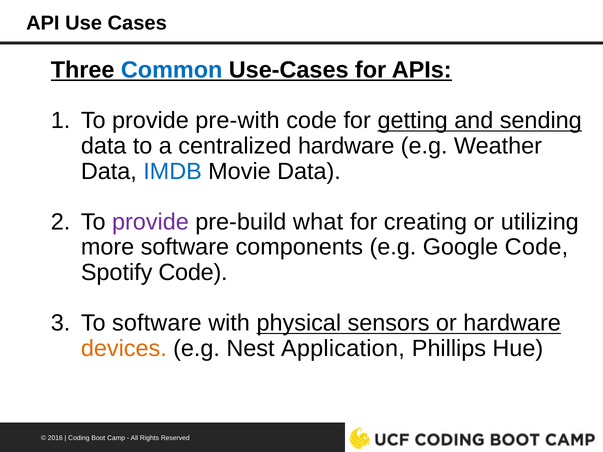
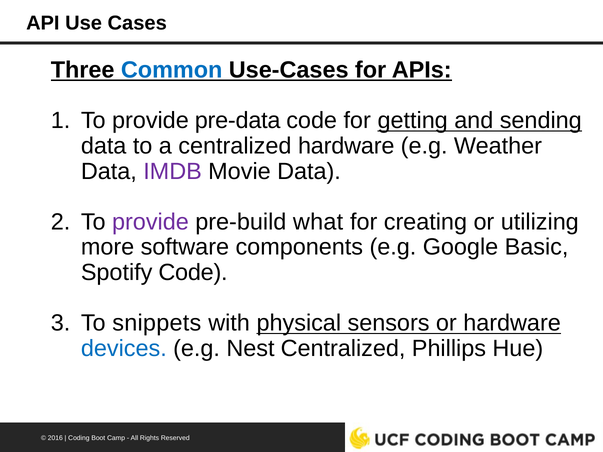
pre-with: pre-with -> pre-data (238, 121)
IMDB colour: blue -> purple (173, 171)
Google Code: Code -> Basic (537, 247)
To software: software -> snippets (157, 323)
devices colour: orange -> blue (124, 349)
Nest Application: Application -> Centralized (343, 349)
